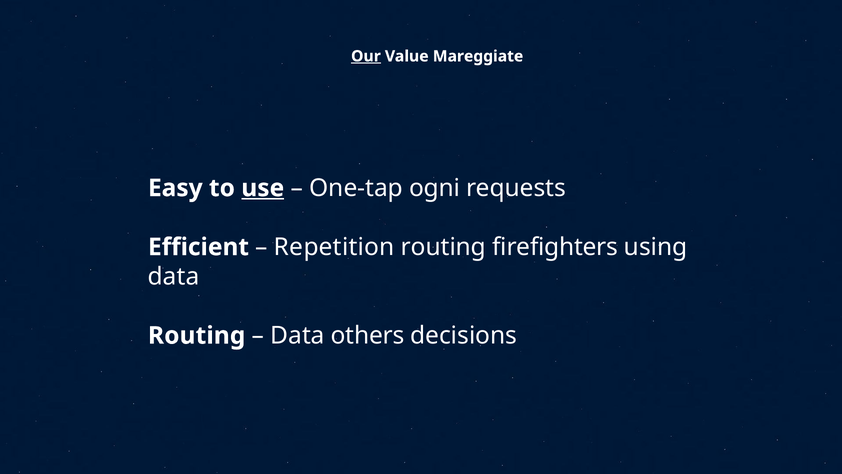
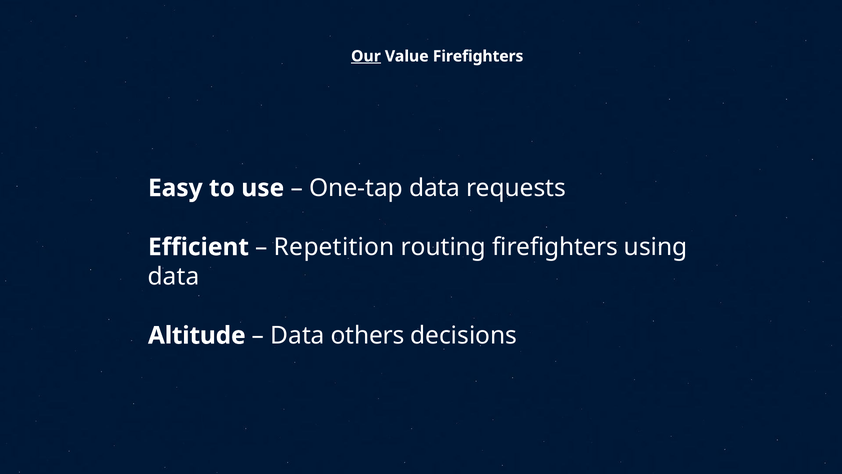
Value Mareggiate: Mareggiate -> Firefighters (478, 56)
use underline: present -> none (263, 188)
One-tap ogni: ogni -> data (435, 188)
Routing: Routing -> Altitude (197, 335)
